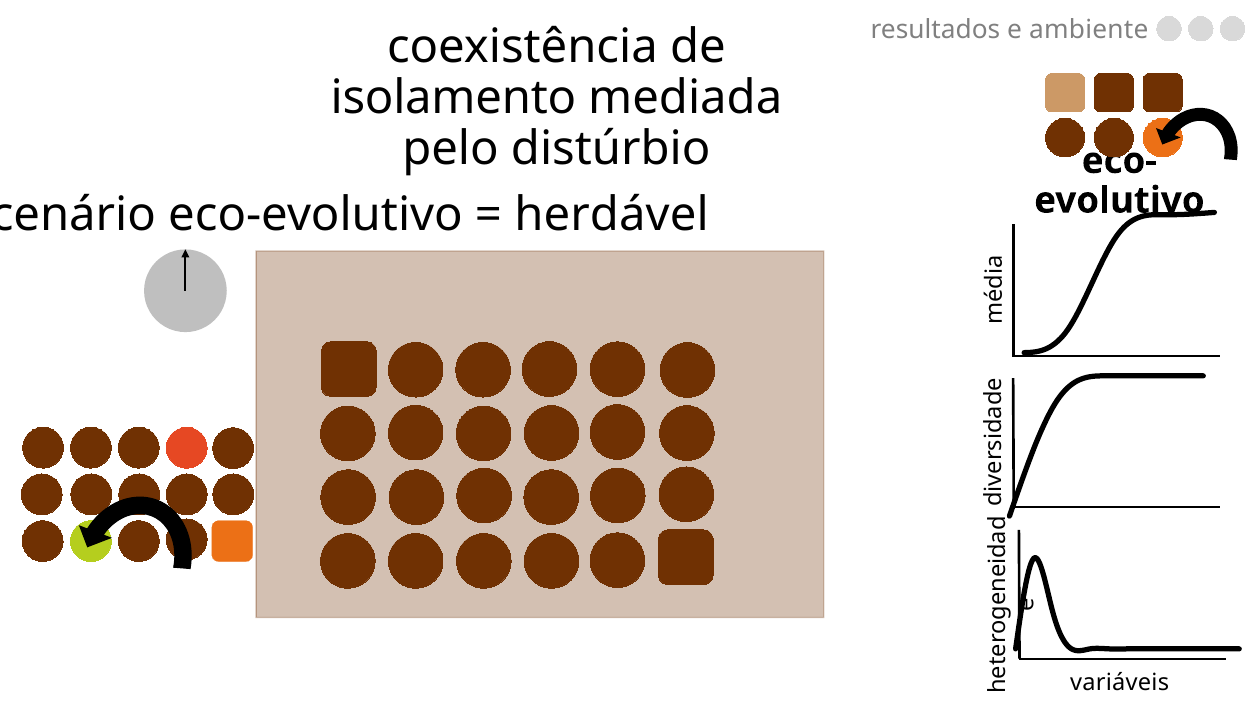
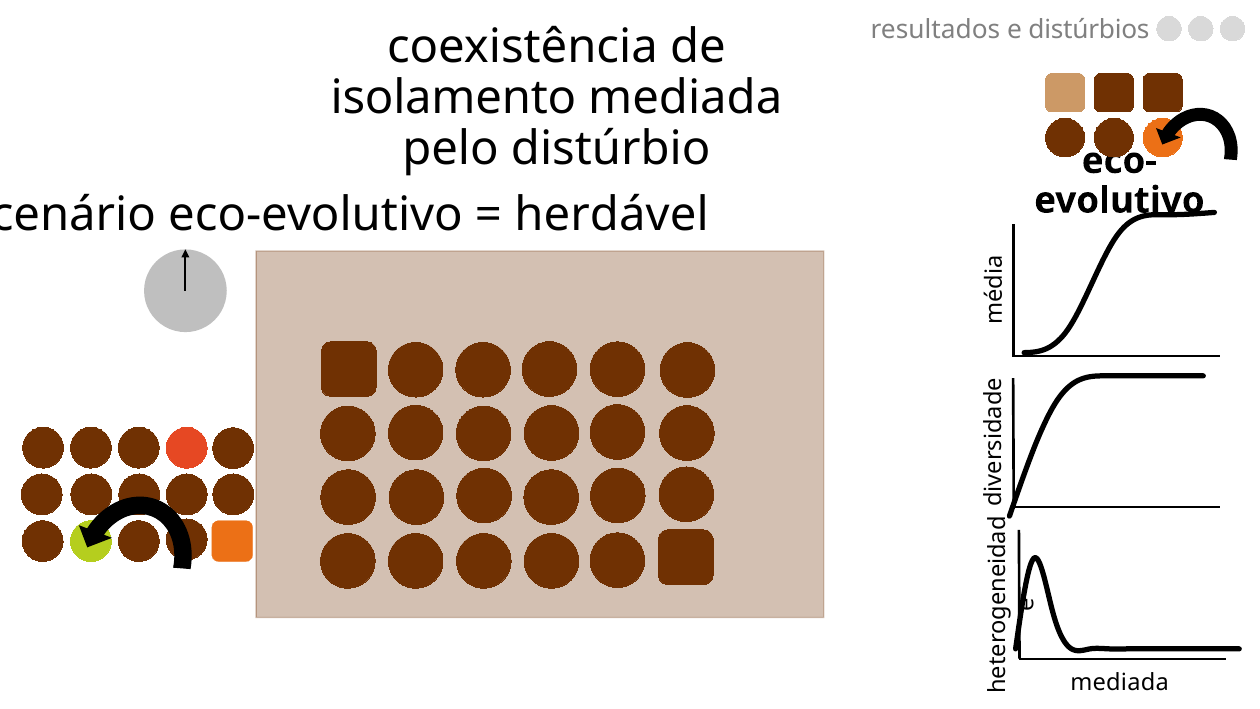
ambiente: ambiente -> distúrbios (1089, 30)
variáveis: variáveis -> mediada (1120, 682)
